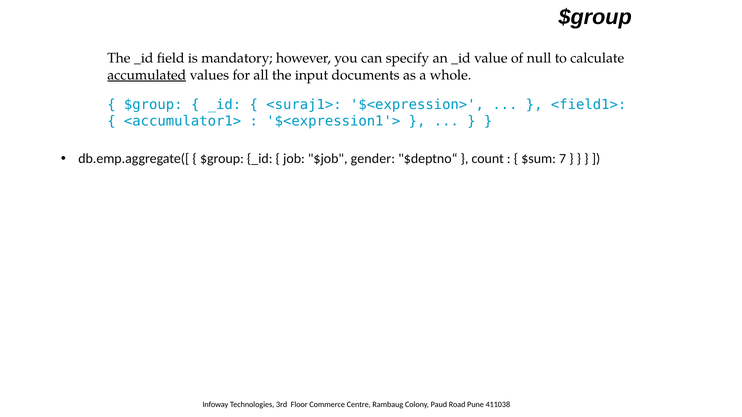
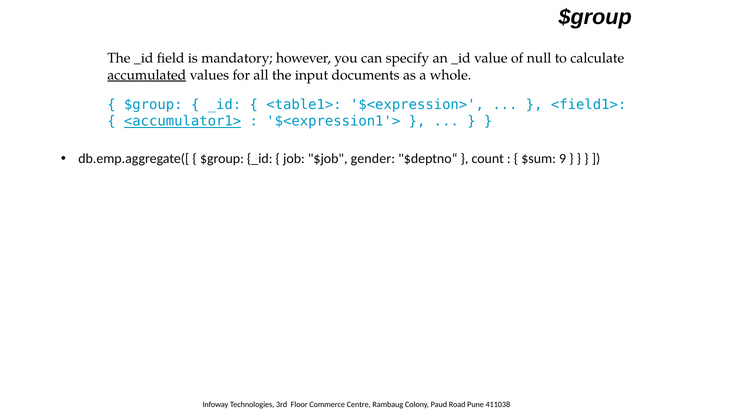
<suraj1>: <suraj1> -> <table1> (304, 105)
<accumulator1> underline: none -> present (183, 121)
7: 7 -> 9 (563, 159)
